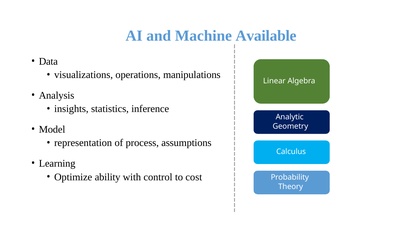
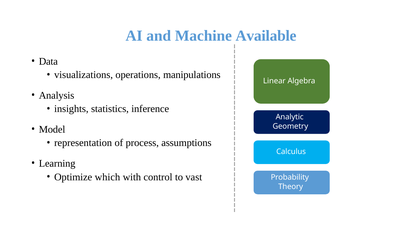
ability: ability -> which (108, 177)
cost: cost -> vast (194, 177)
